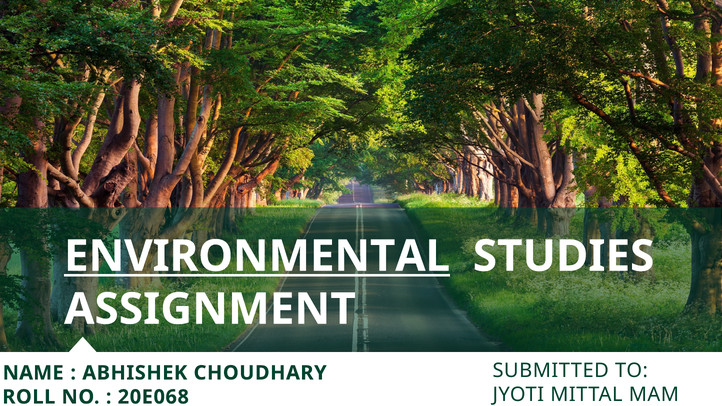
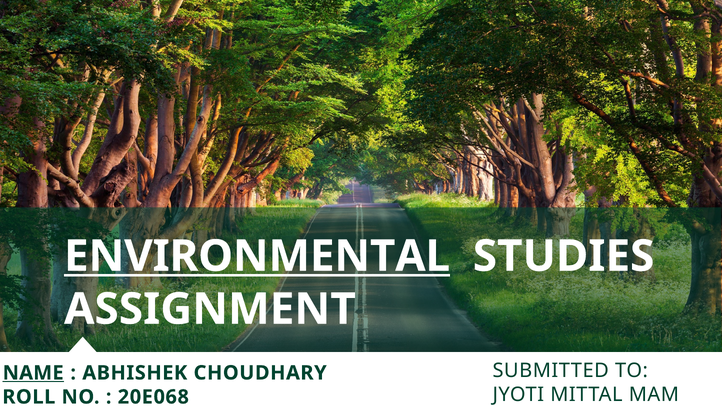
NAME underline: none -> present (33, 373)
